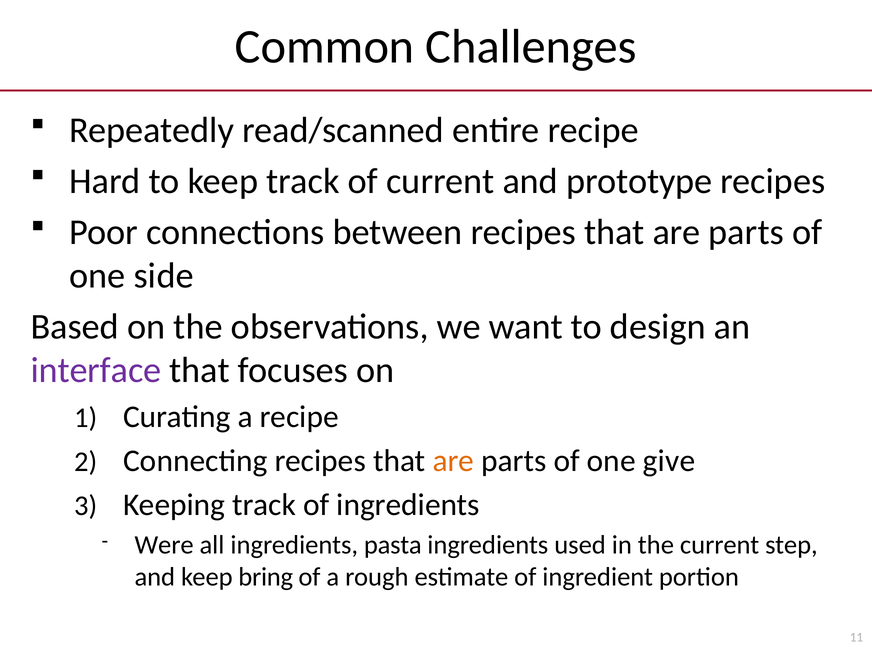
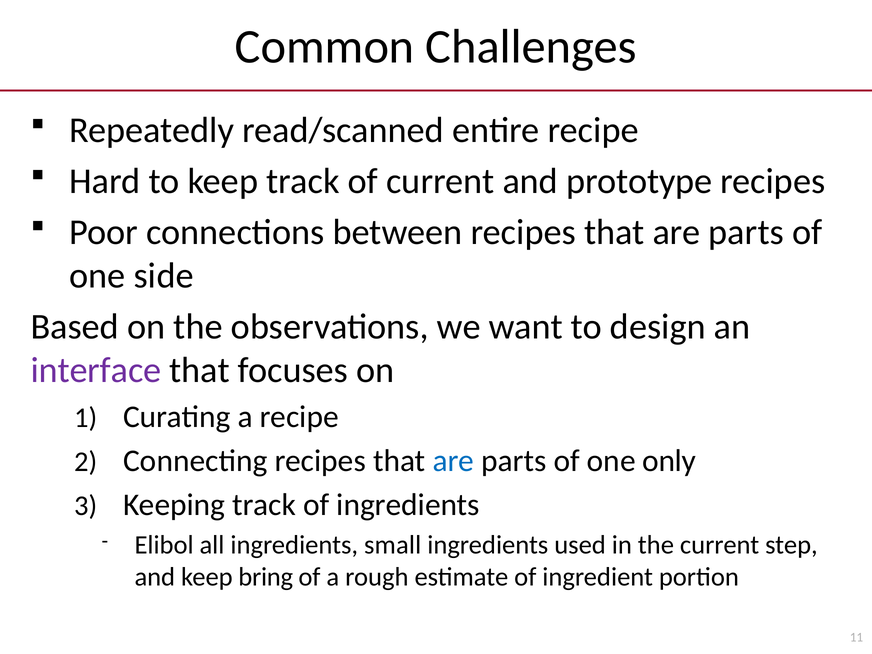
are colour: orange -> blue (453, 461)
give: give -> only (669, 461)
Were: Were -> Elibol (164, 545)
pasta: pasta -> small (393, 545)
